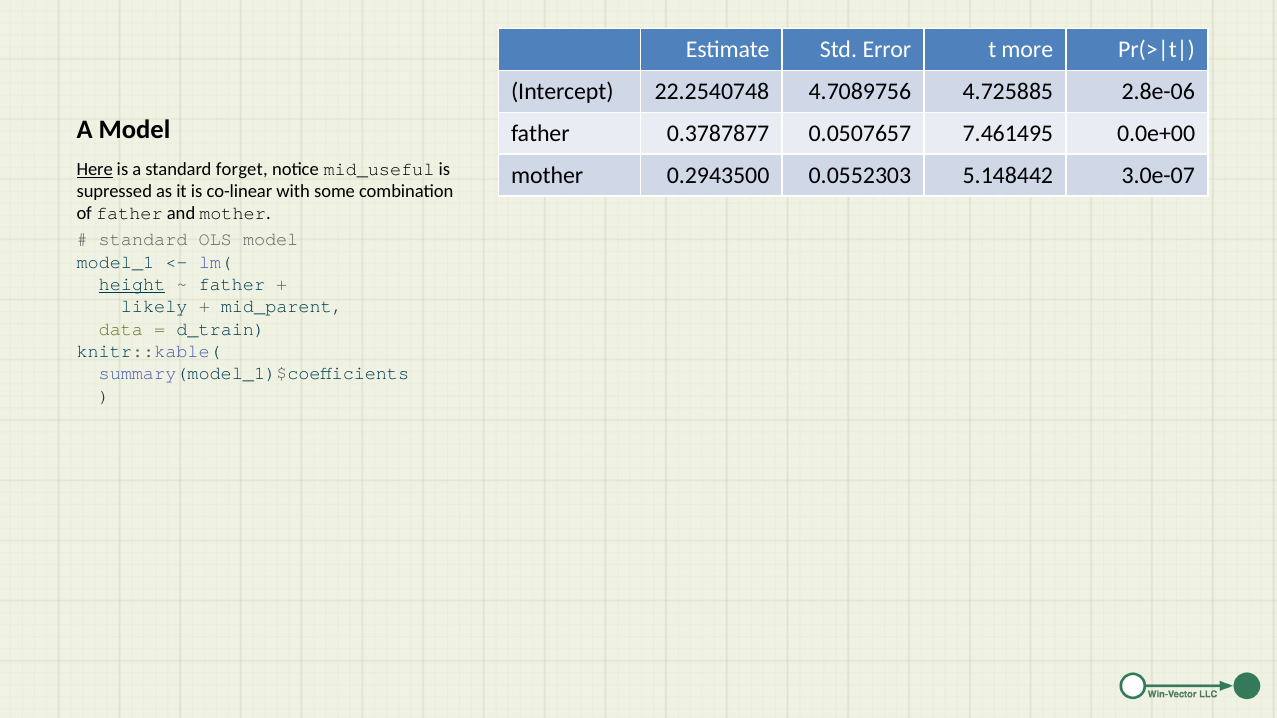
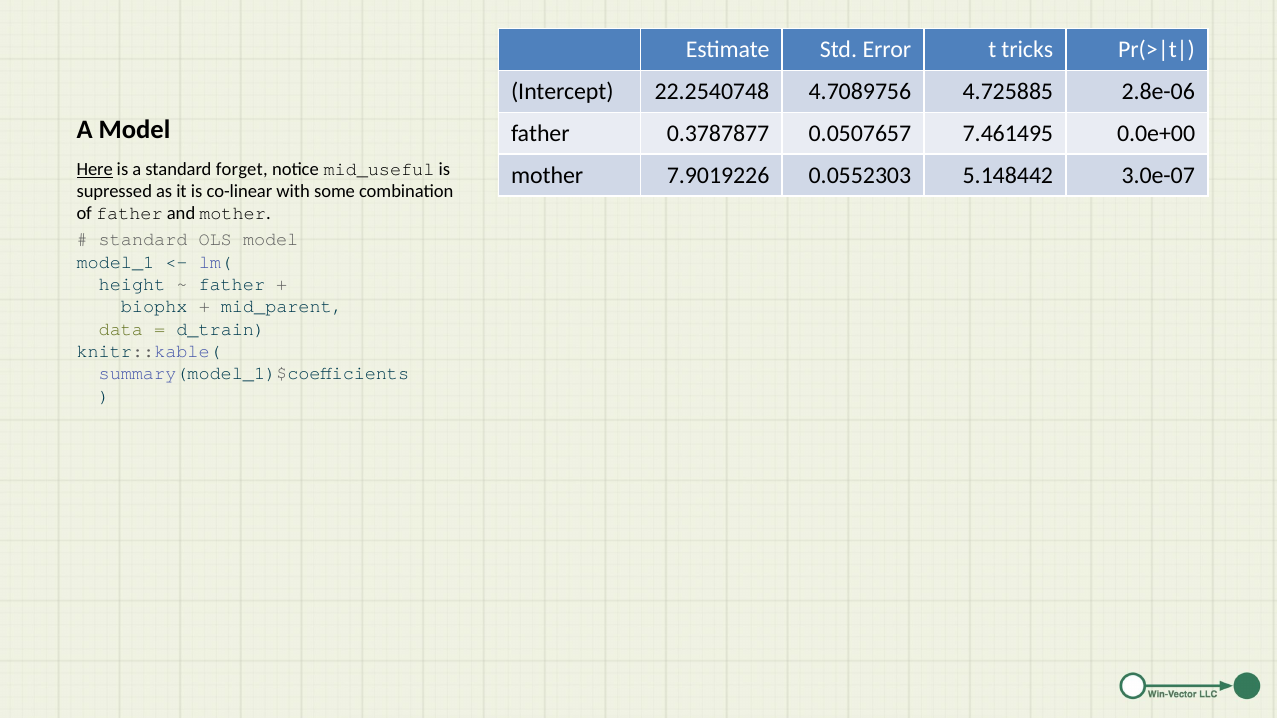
more: more -> tricks (1027, 50)
0.2943500: 0.2943500 -> 7.9019226 (718, 176)
height underline: present -> none (132, 285)
likely: likely -> biophx (154, 307)
